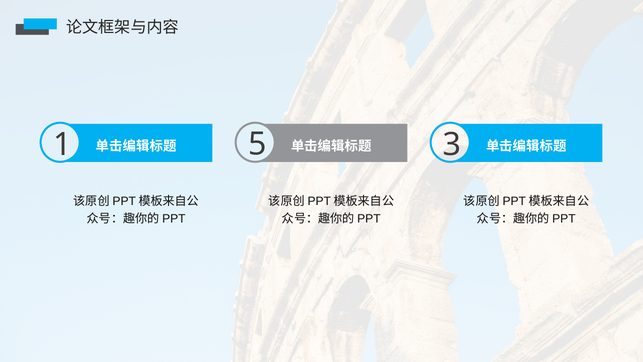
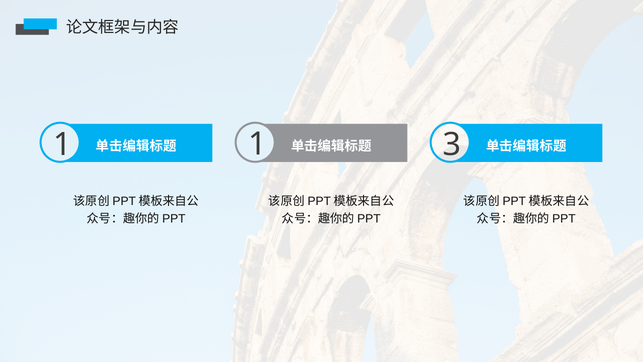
1 5: 5 -> 1 (257, 144)
